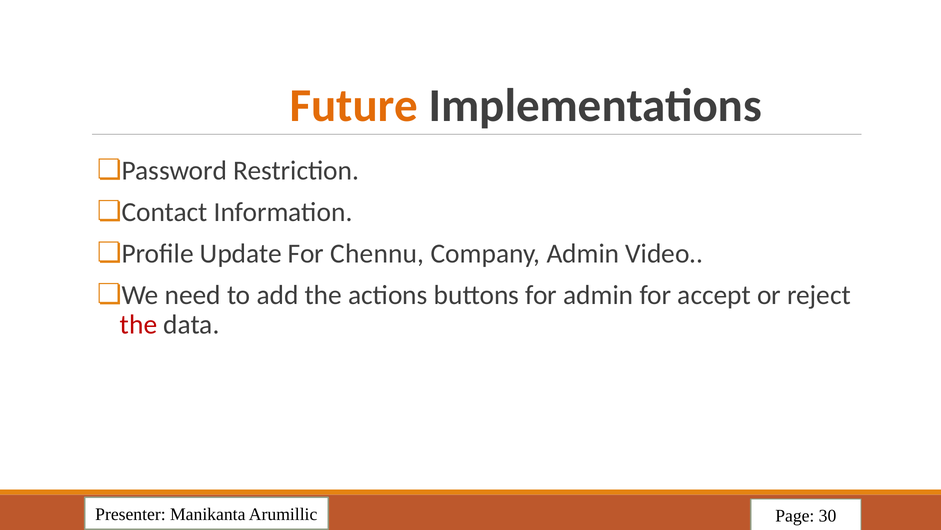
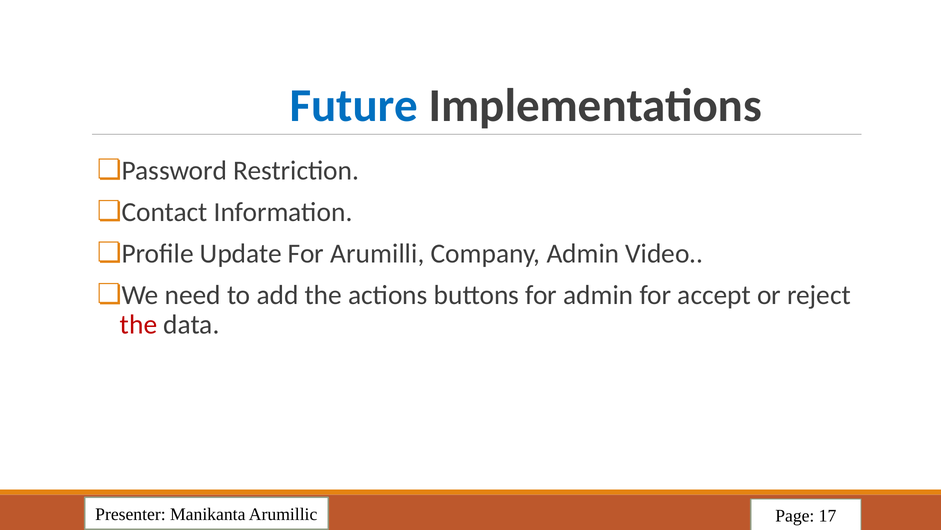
Future colour: orange -> blue (354, 105)
Chennu: Chennu -> Arumilli (377, 253)
30: 30 -> 17 (828, 515)
